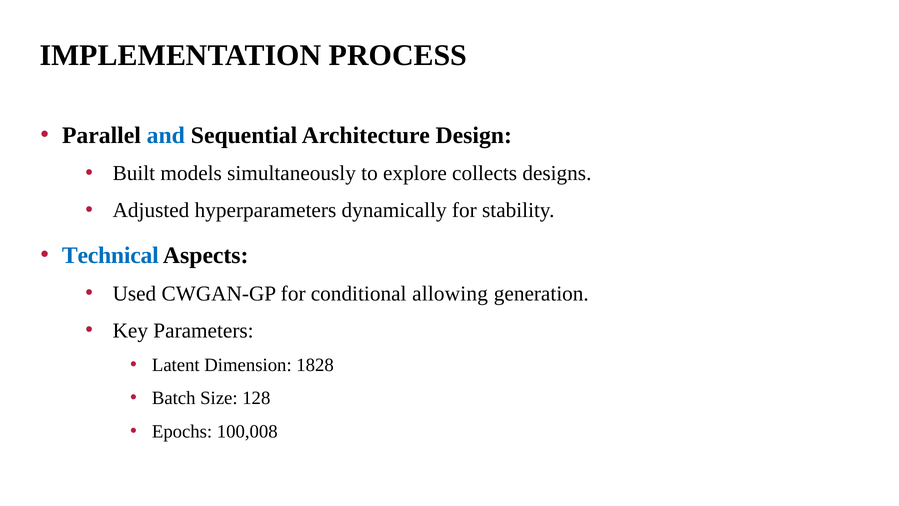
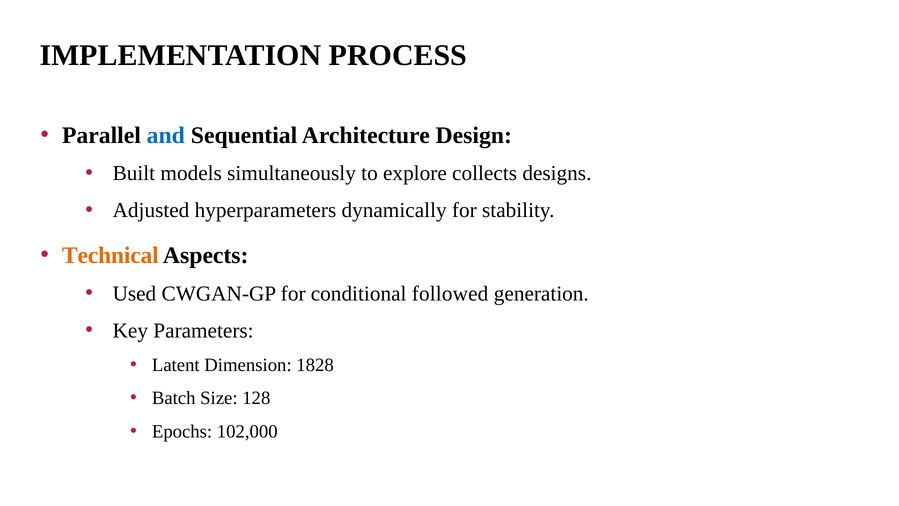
Technical colour: blue -> orange (110, 255)
allowing: allowing -> followed (450, 294)
100,008: 100,008 -> 102,000 (247, 431)
